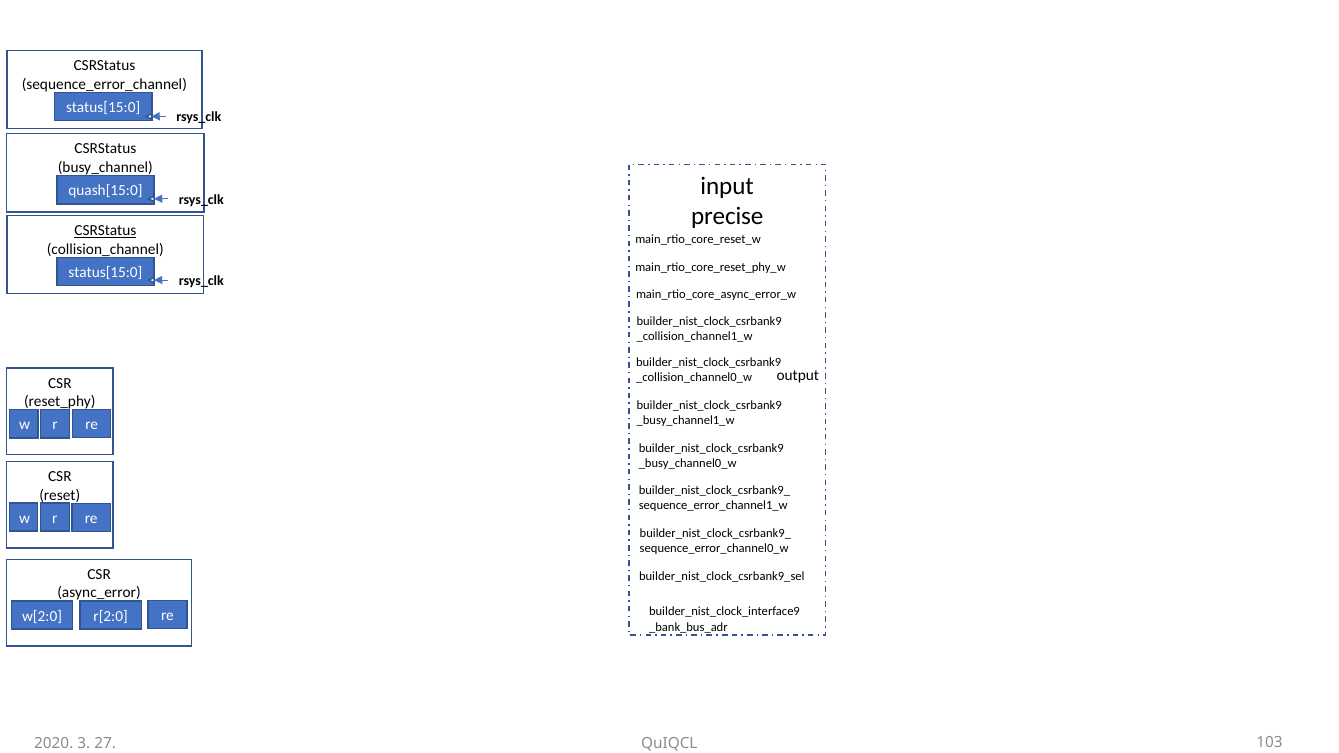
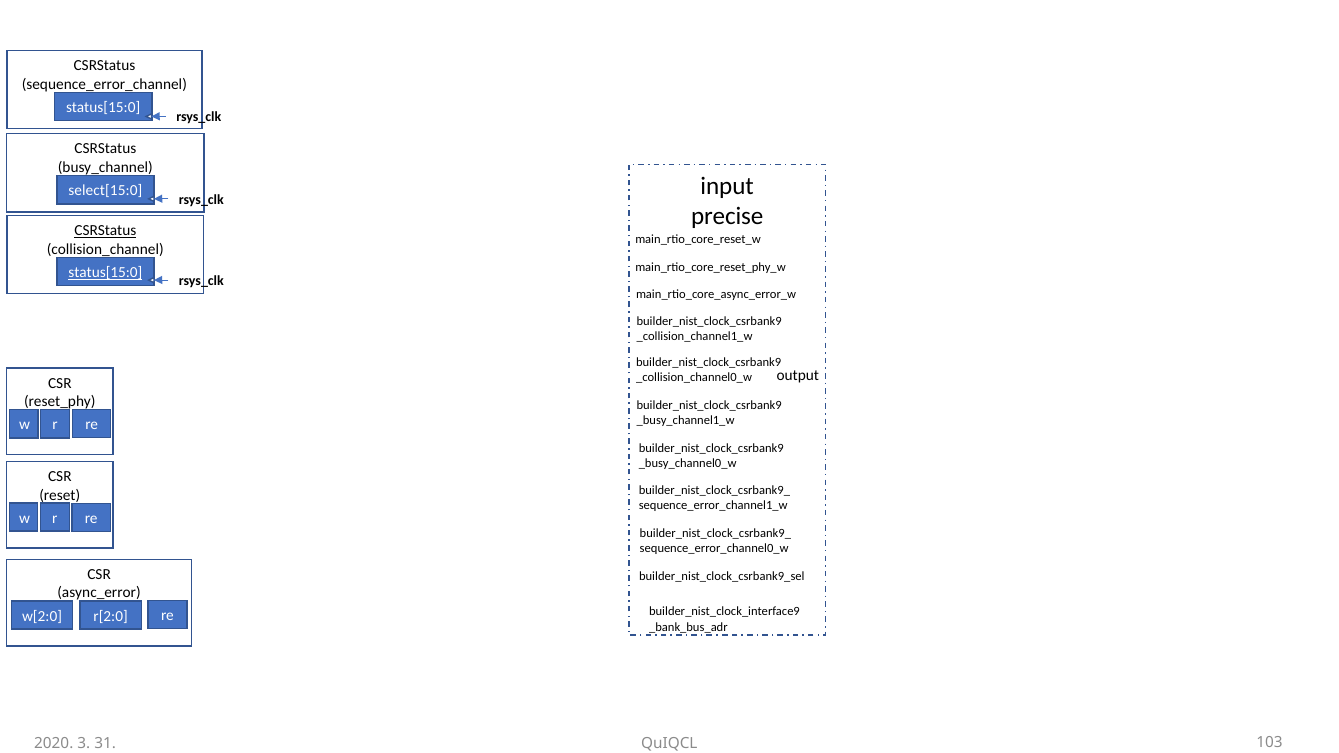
quash[15:0: quash[15:0 -> select[15:0 (105, 191)
status[15:0 underline: none -> present (105, 273)
27: 27 -> 31 (105, 743)
